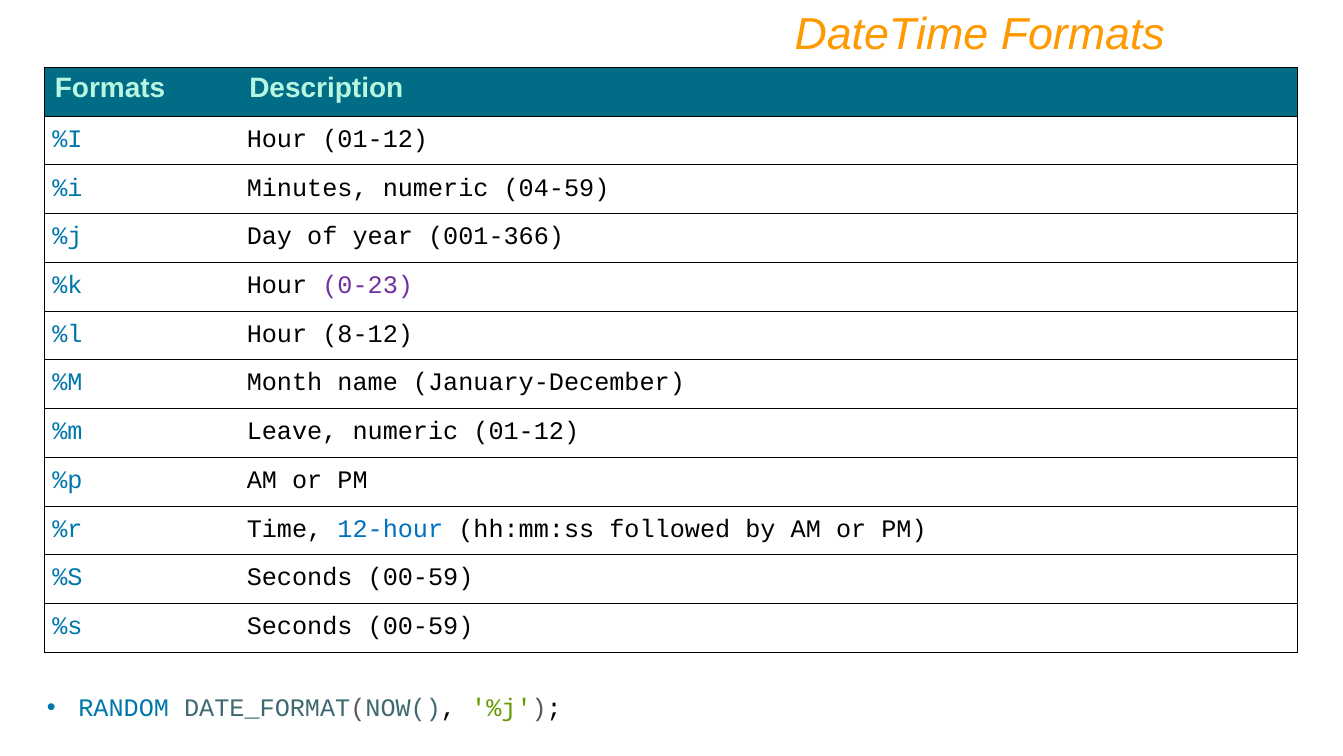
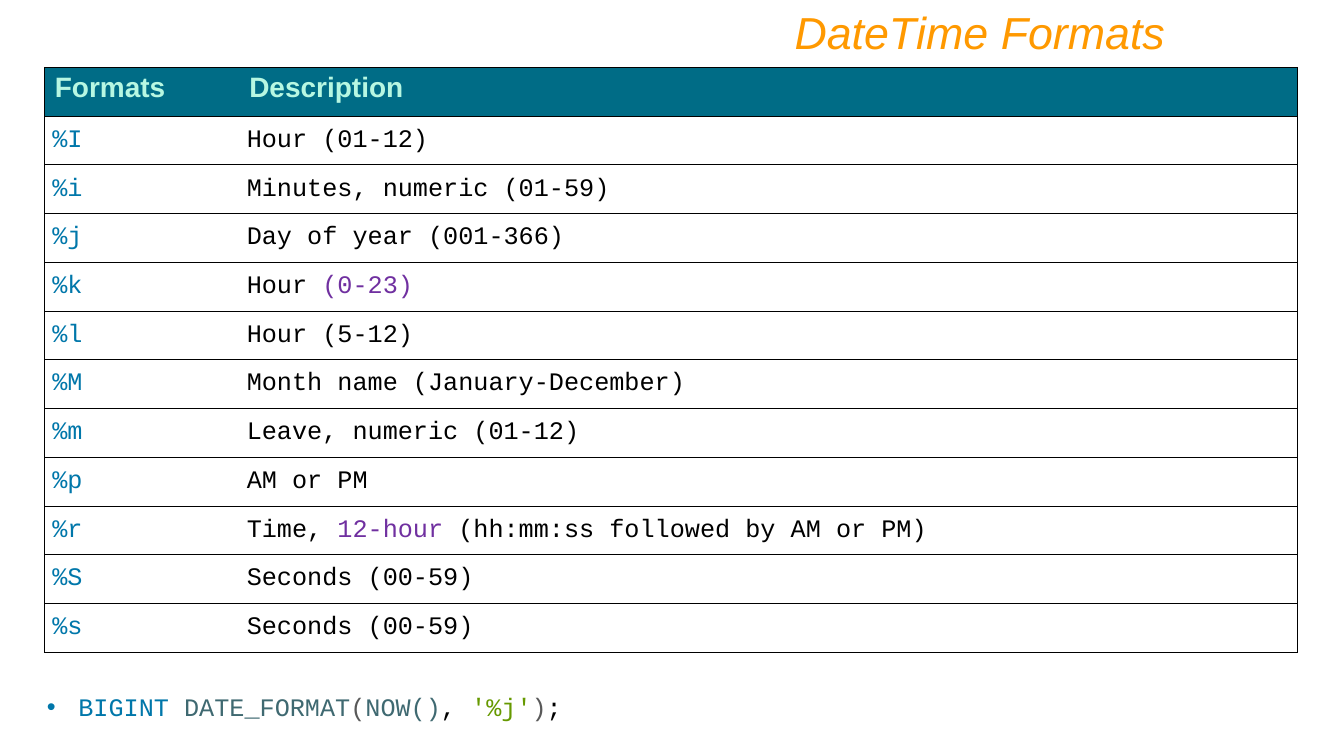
04-59: 04-59 -> 01-59 (557, 188)
8-12: 8-12 -> 5-12 (368, 334)
12-hour colour: blue -> purple (390, 528)
RANDOM: RANDOM -> BIGINT (124, 708)
